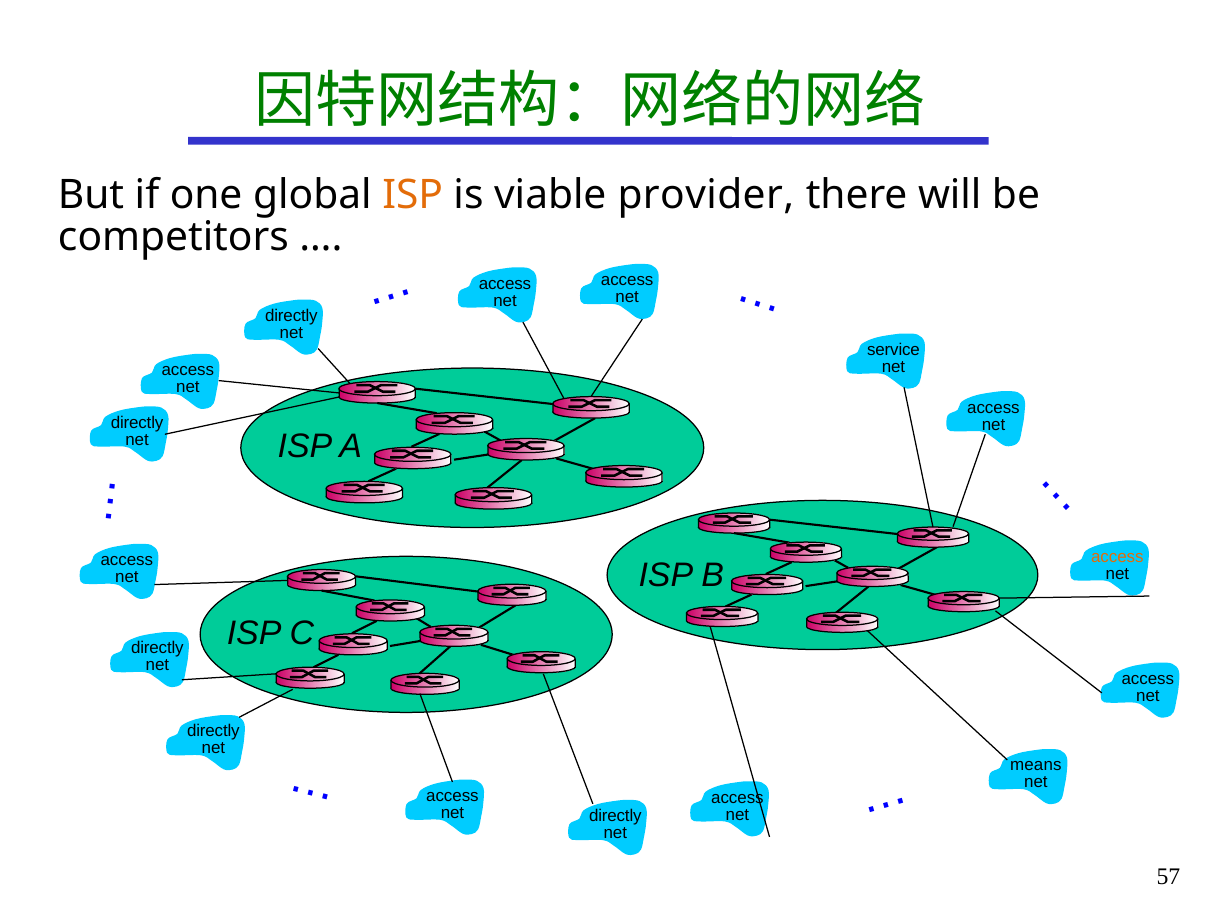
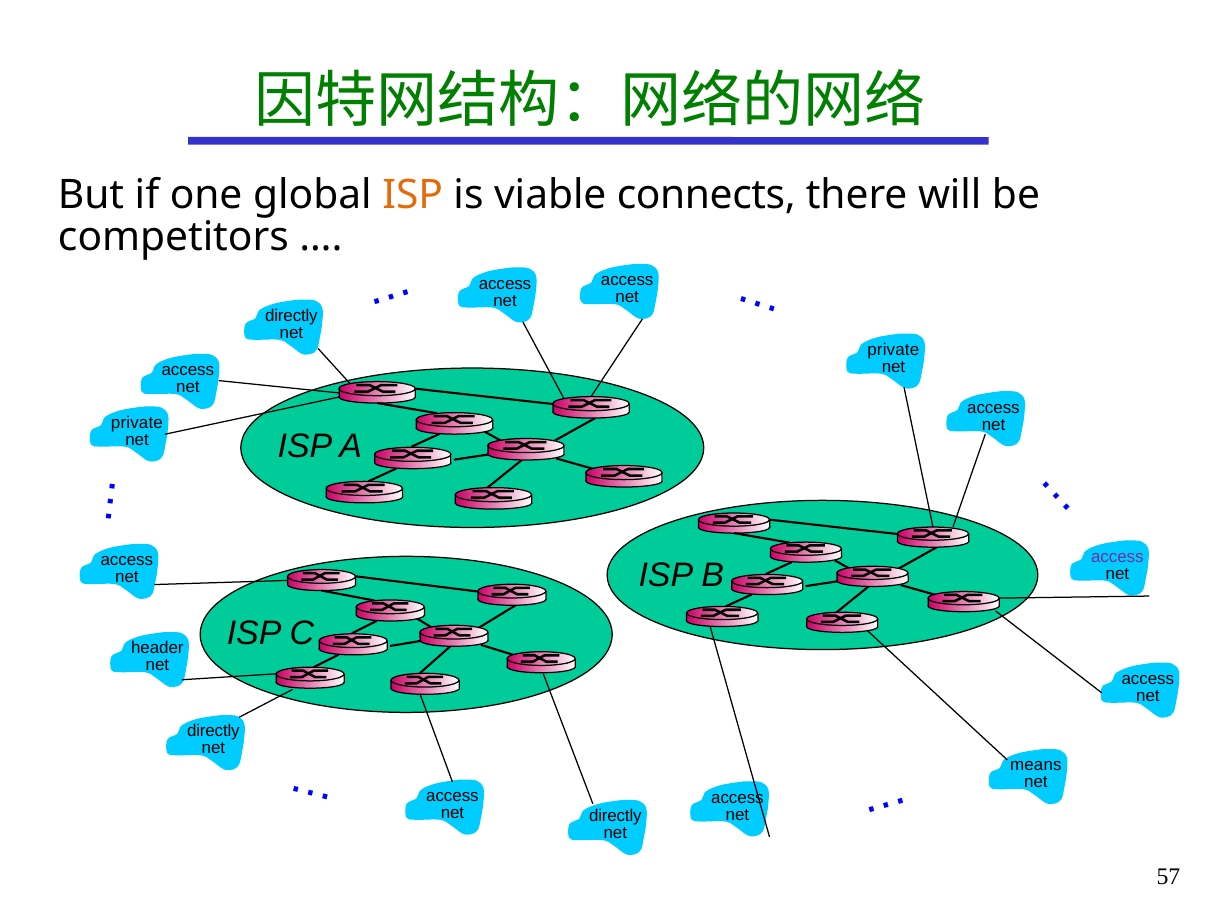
provider: provider -> connects (706, 195)
service: service -> private (893, 350)
directly: directly -> private (137, 423)
access colour: orange -> purple (1117, 557)
directly: directly -> header (157, 648)
